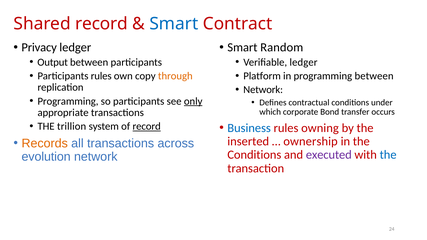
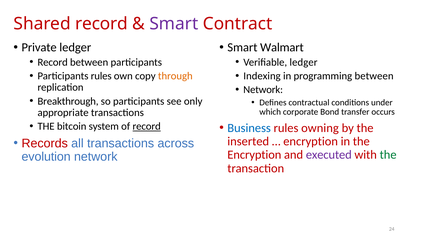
Smart colour: blue -> purple (174, 24)
Privacy: Privacy -> Private (39, 48)
Random: Random -> Walmart (282, 48)
Output: Output -> Record (53, 62)
Platform: Platform -> Indexing (262, 76)
Programming: Programming -> Breakthrough (68, 101)
only underline: present -> none (193, 101)
trillion: trillion -> bitcoin (72, 127)
ownership: ownership -> encryption (311, 142)
Records colour: orange -> red (45, 143)
Conditions: Conditions -> Encryption (254, 155)
the colour: blue -> green (388, 155)
